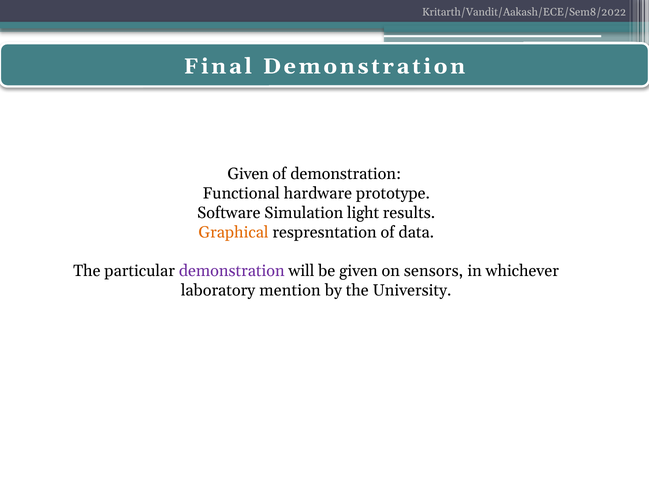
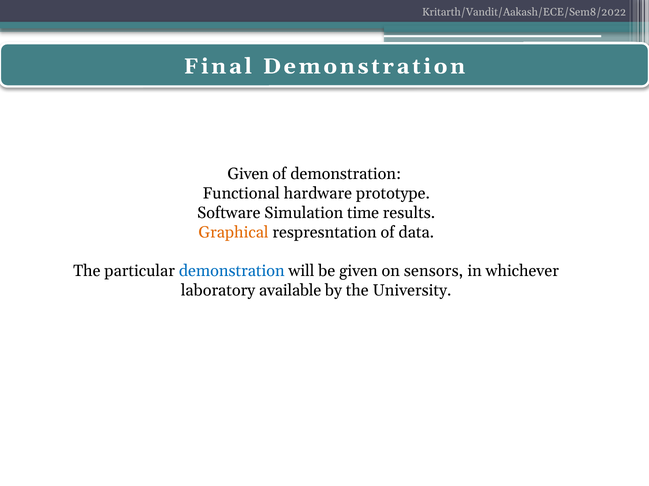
light: light -> time (363, 213)
demonstration colour: purple -> blue (232, 271)
mention: mention -> available (290, 291)
